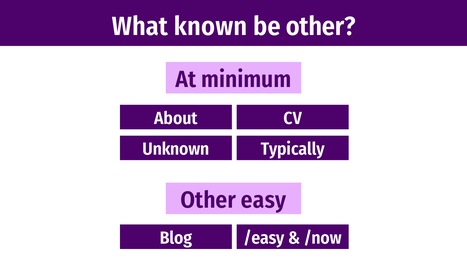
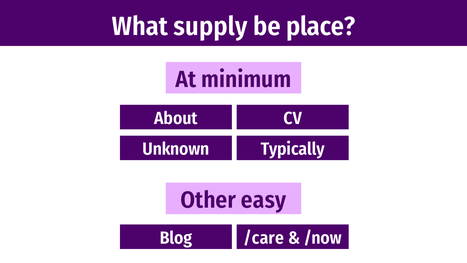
known: known -> supply (211, 26)
be other: other -> place (321, 26)
/easy: /easy -> /care (264, 238)
